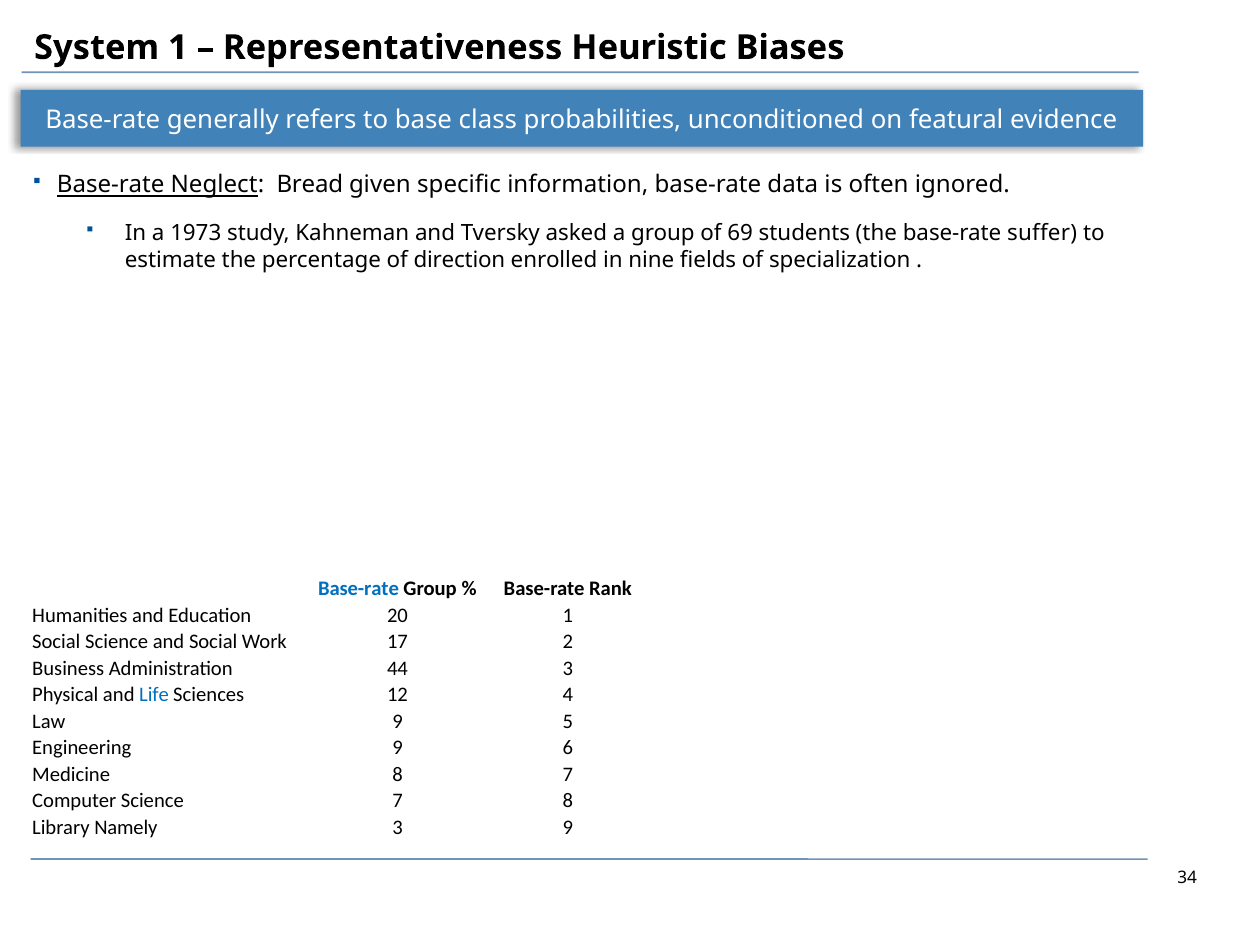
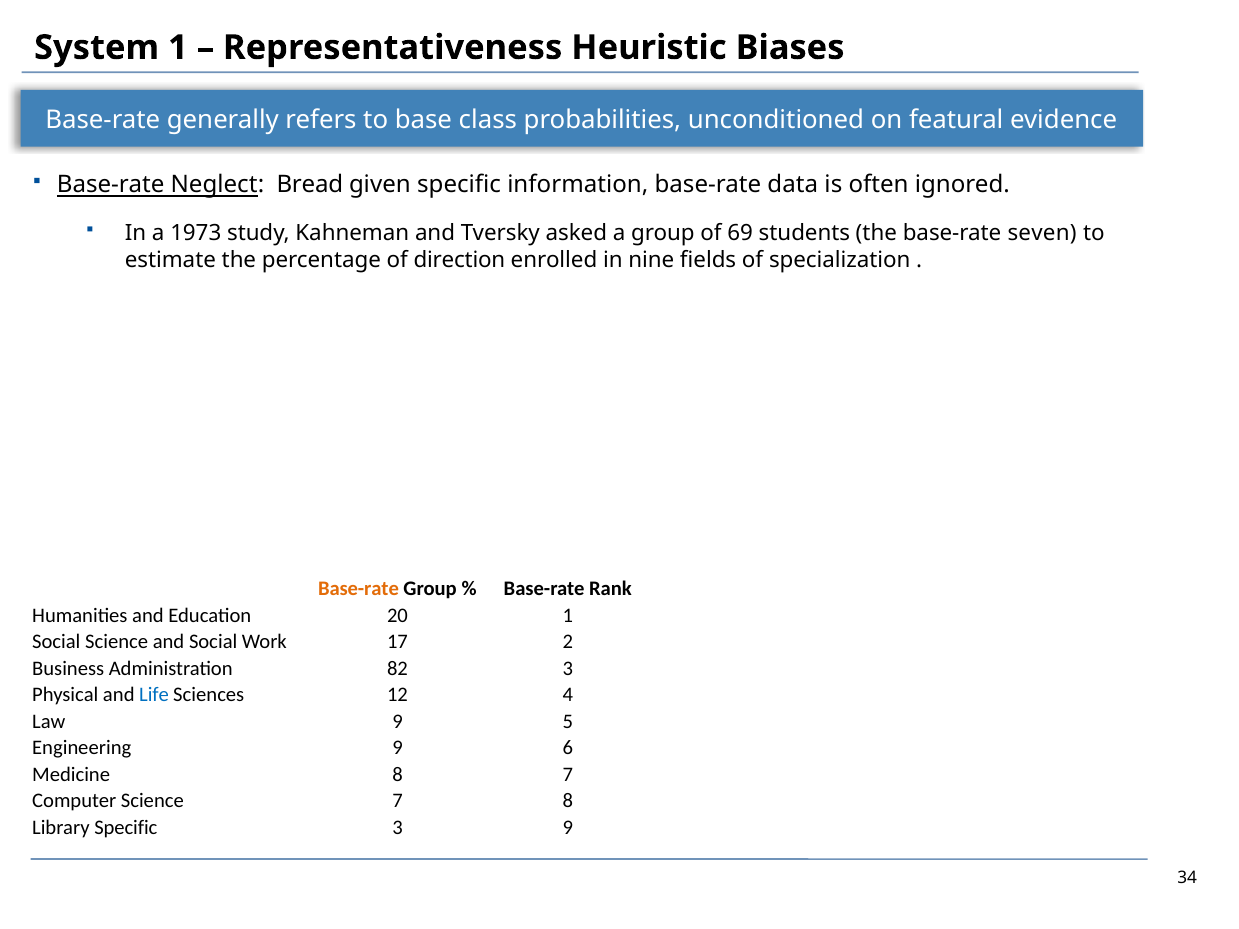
suffer: suffer -> seven (1042, 234)
Base-rate colour: blue -> orange (358, 589)
44: 44 -> 82 (397, 669)
Library Namely: Namely -> Specific (126, 828)
